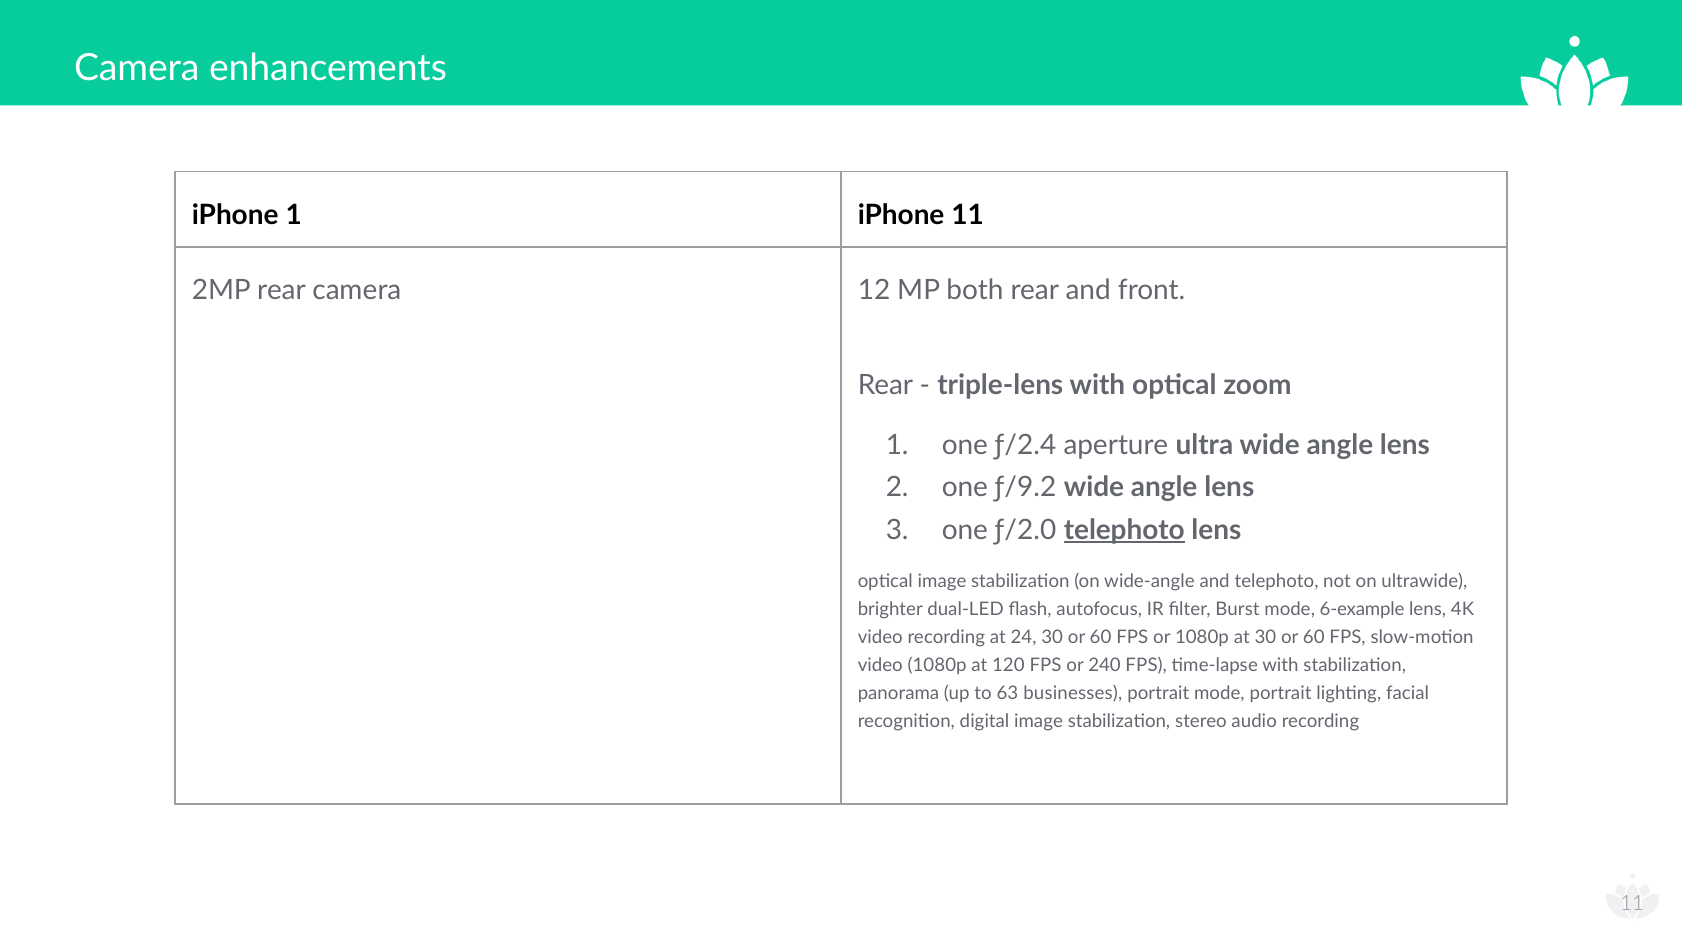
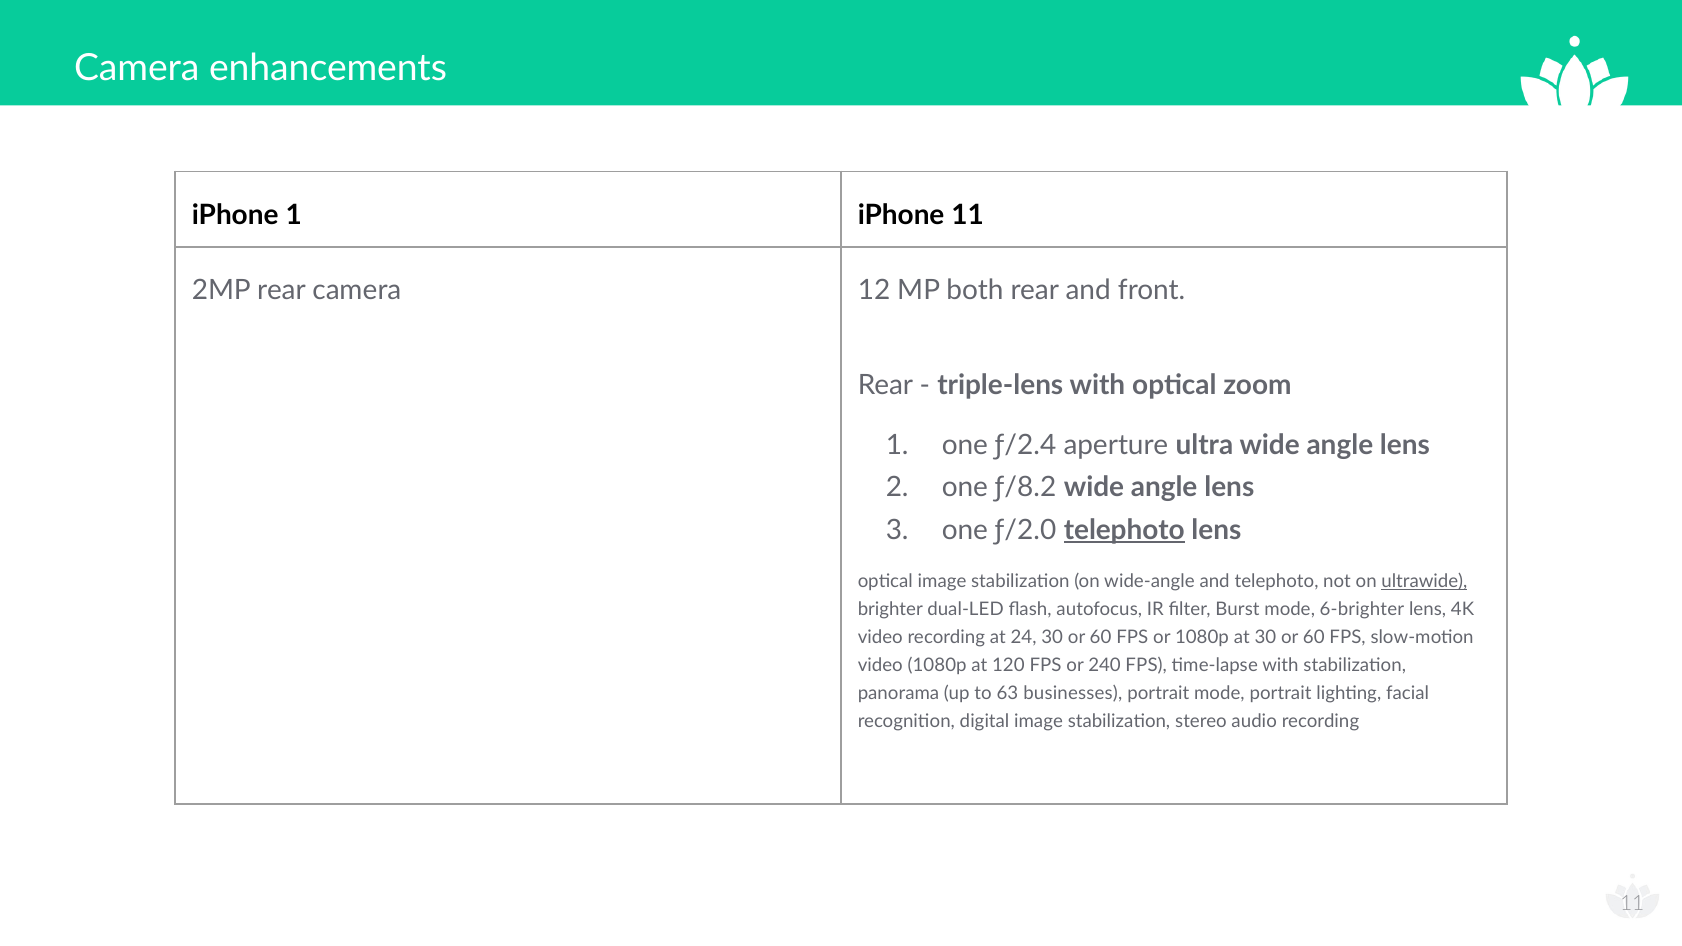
ƒ/9.2: ƒ/9.2 -> ƒ/8.2 (1026, 488)
ultrawide underline: none -> present (1424, 582)
6-example: 6-example -> 6-brighter (1362, 610)
